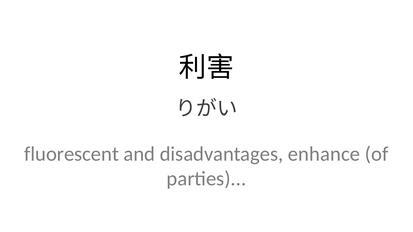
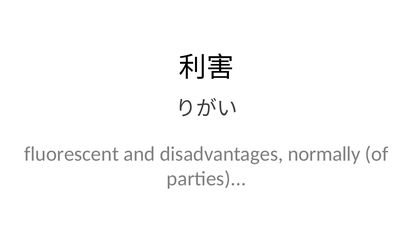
enhance: enhance -> normally (324, 154)
